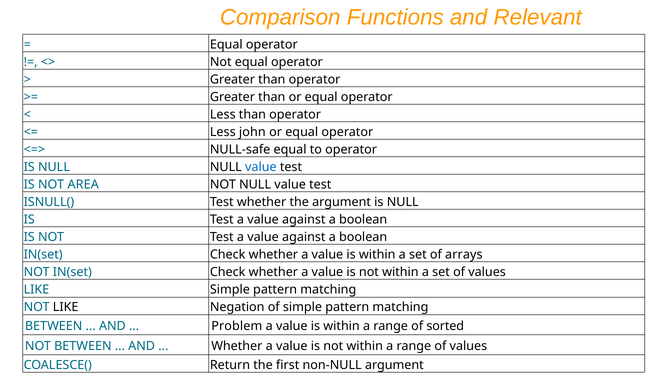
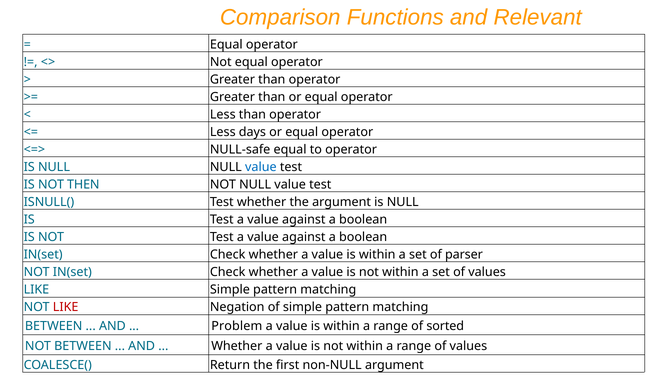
john: john -> days (252, 132)
AREA: AREA -> THEN (83, 185)
arrays: arrays -> parser (464, 255)
LIKE colour: black -> red (66, 308)
